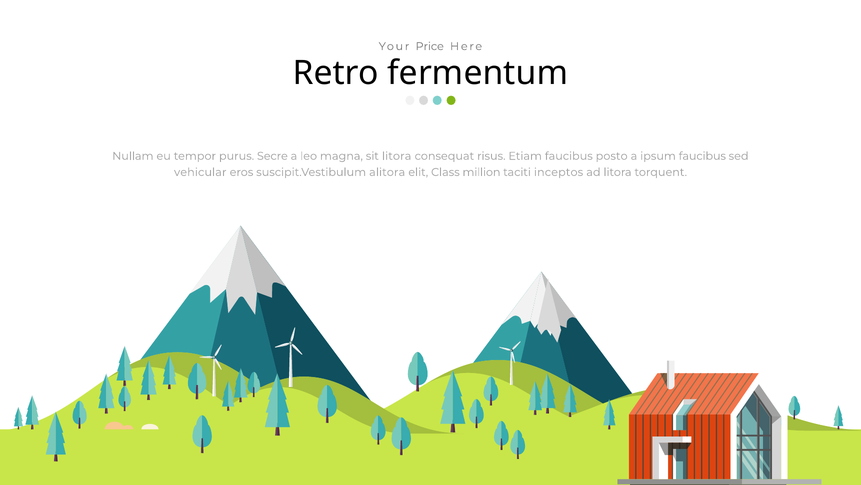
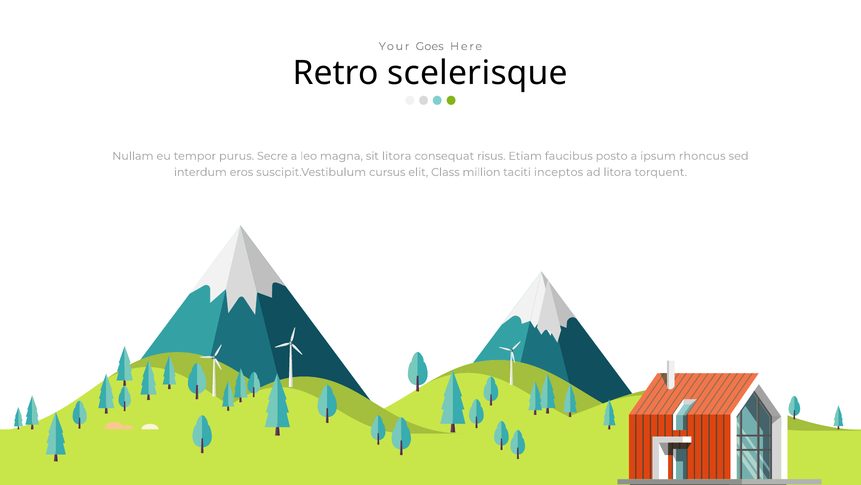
Price: Price -> Goes (430, 46)
fermentum: fermentum -> scelerisque (478, 73)
ipsum faucibus: faucibus -> rhoncus (702, 156)
vehicular: vehicular -> interdum (200, 172)
alitora: alitora -> cursus (387, 172)
